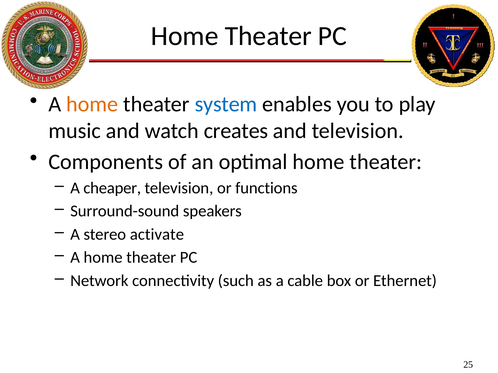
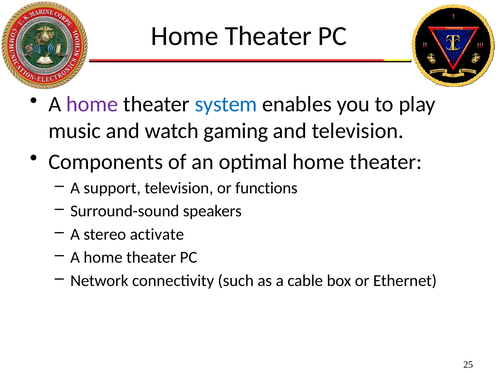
home colour: orange -> purple (92, 104)
creates: creates -> gaming (236, 131)
cheaper: cheaper -> support (112, 188)
